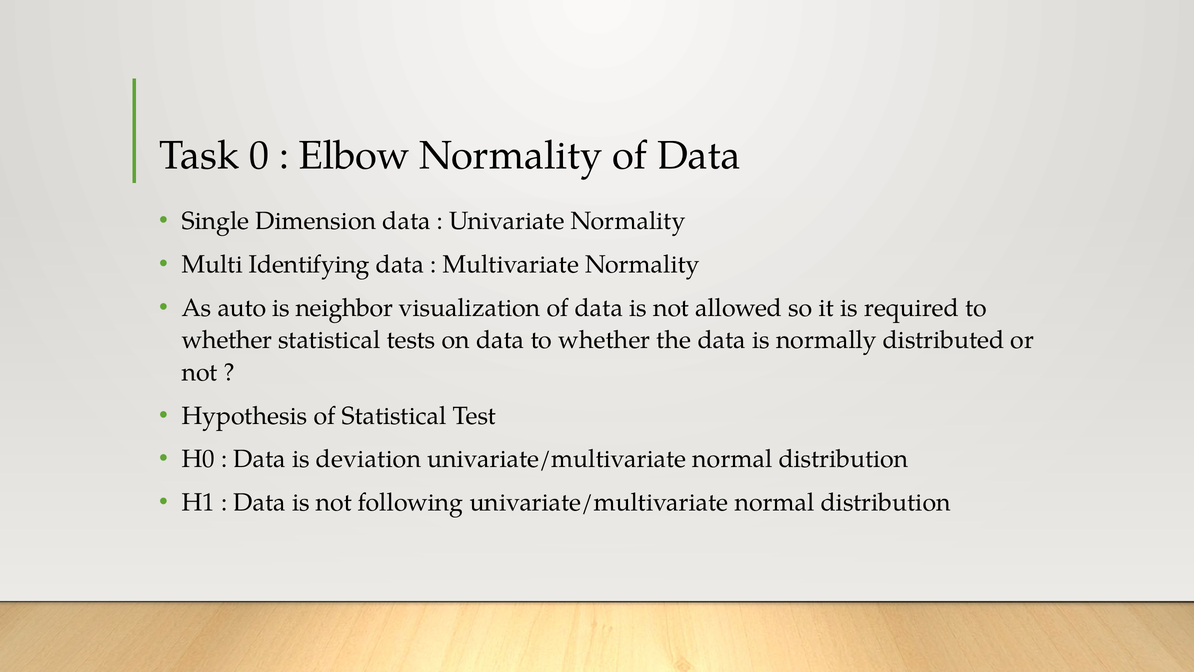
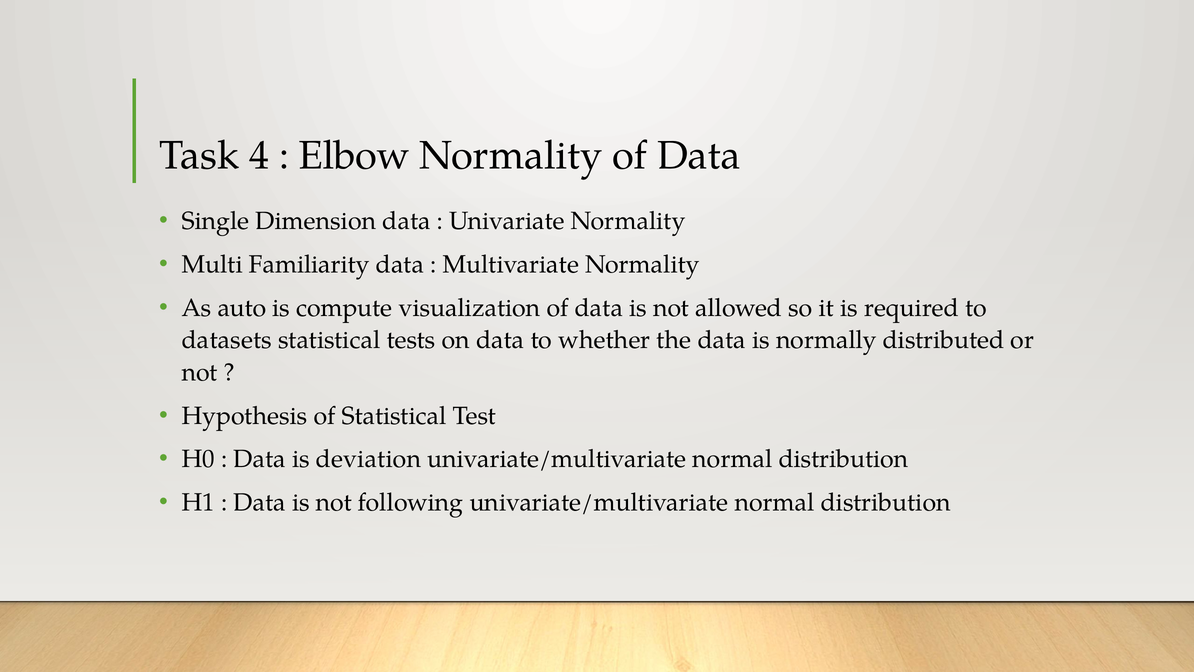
0: 0 -> 4 (259, 155)
Identifying: Identifying -> Familiarity (309, 264)
neighbor: neighbor -> compute (344, 308)
whether: whether -> datasets (227, 340)
